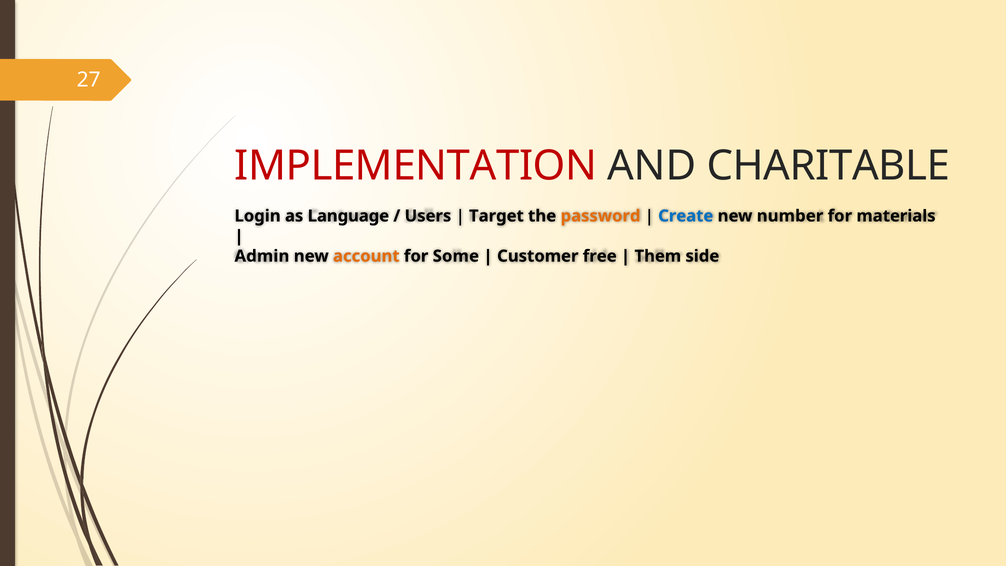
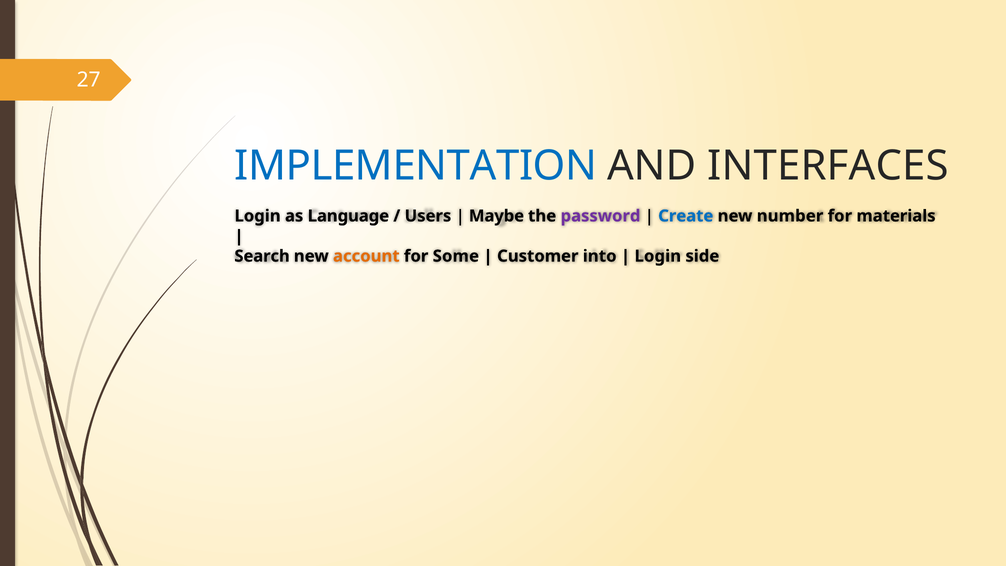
IMPLEMENTATION colour: red -> blue (416, 166)
CHARITABLE: CHARITABLE -> INTERFACES (828, 166)
Target: Target -> Maybe (496, 216)
password colour: orange -> purple (600, 216)
Admin: Admin -> Search (262, 256)
free: free -> into (600, 256)
Them: Them -> Login (658, 256)
